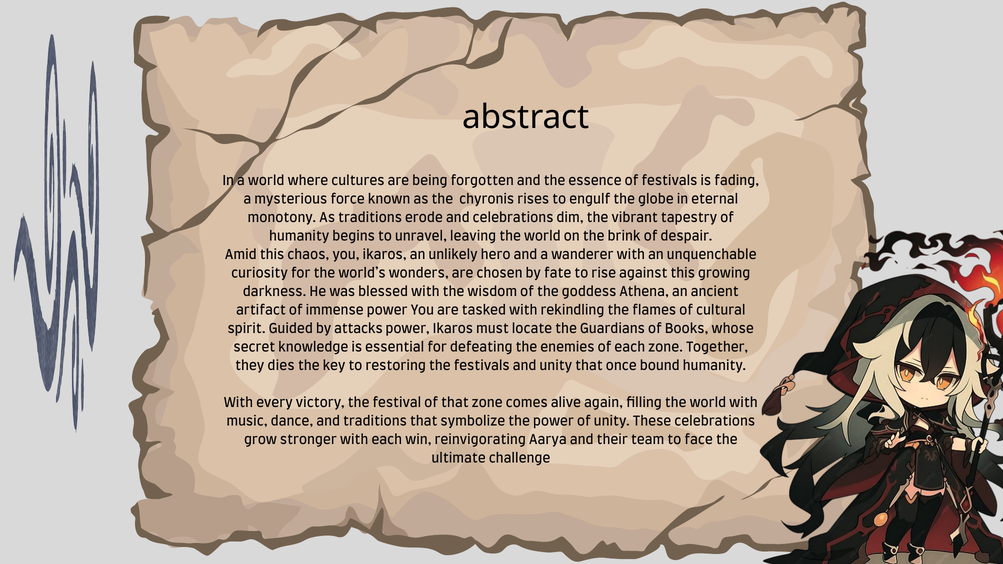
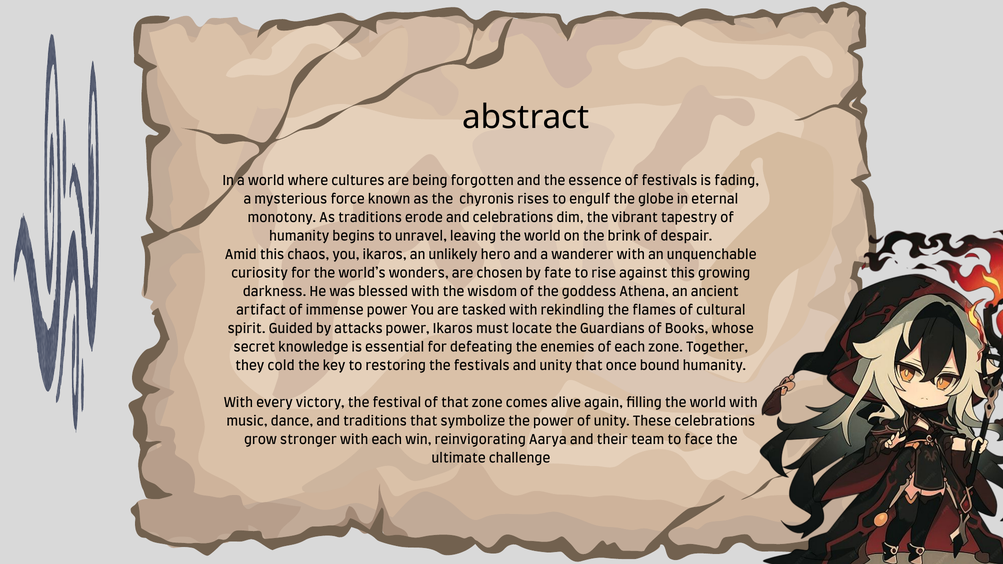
dies: dies -> cold (281, 366)
